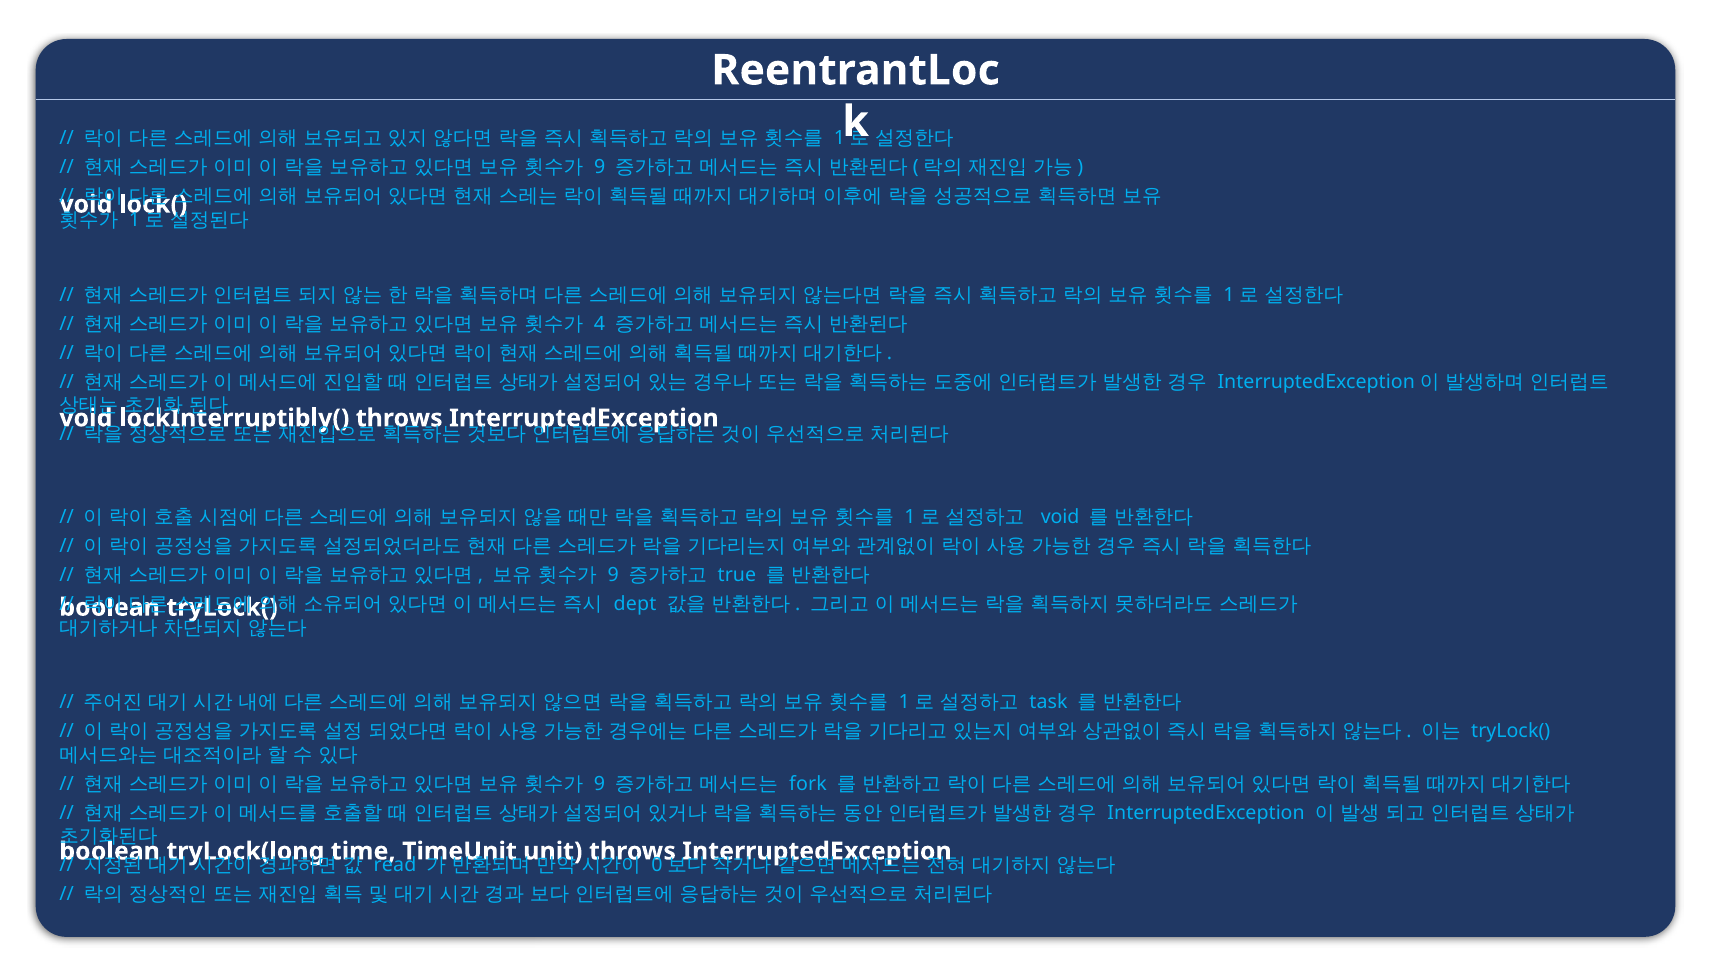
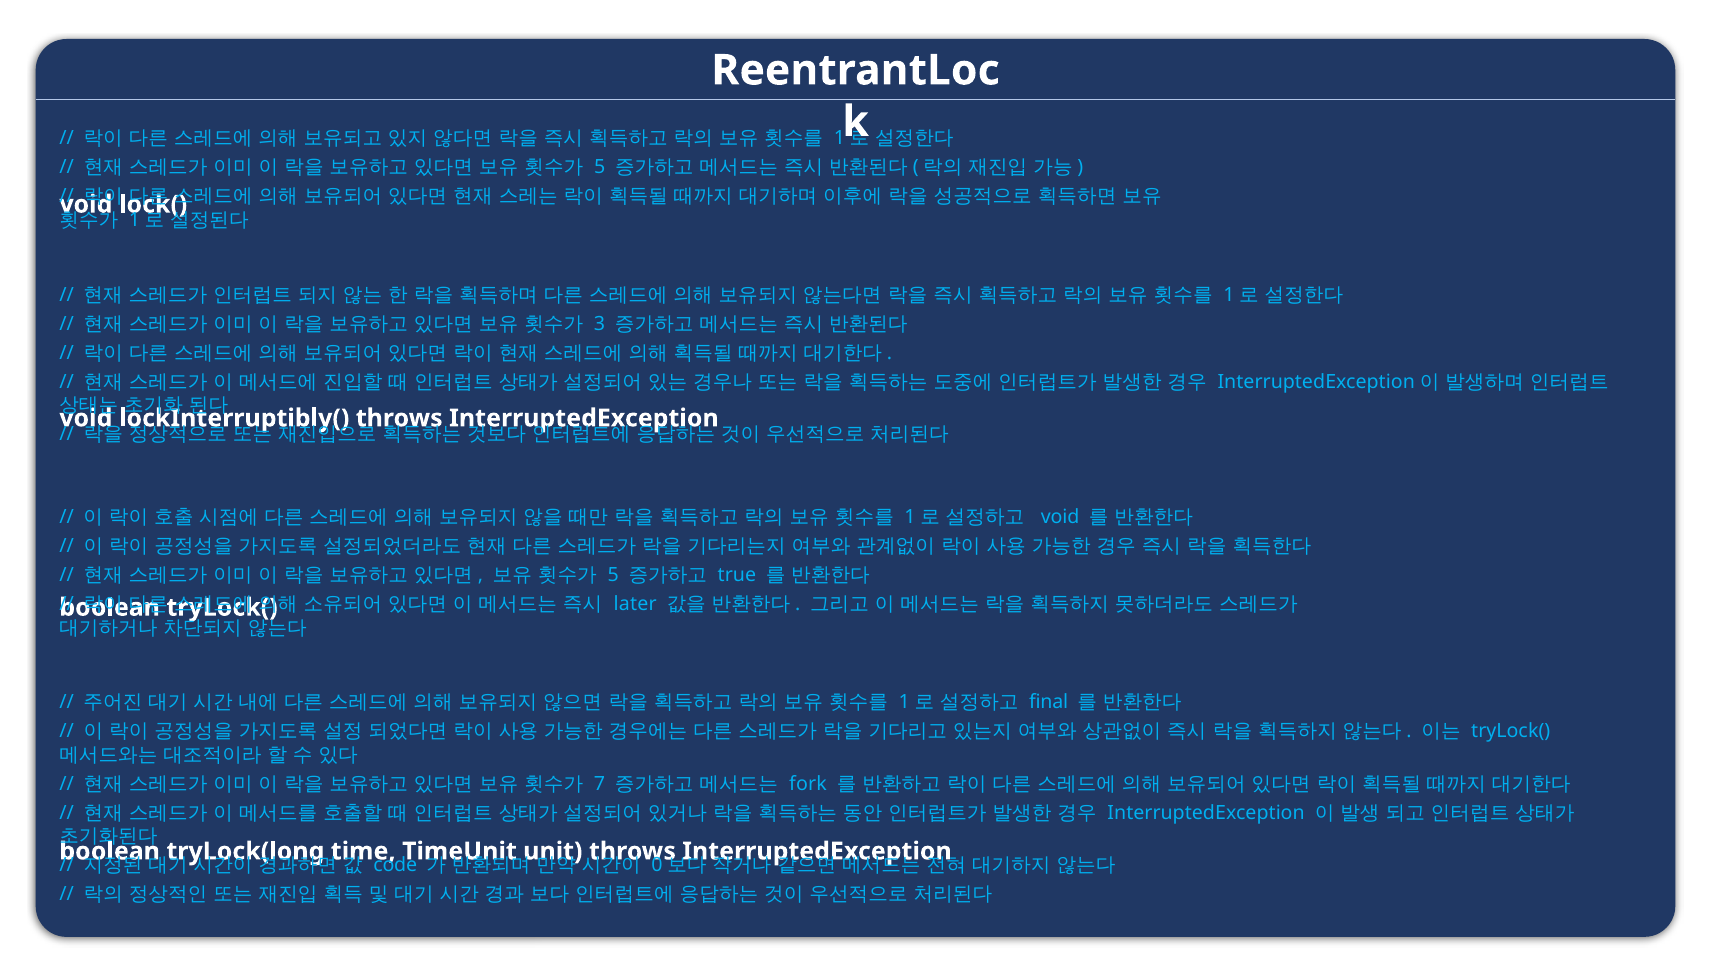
9: 9 -> 5 (600, 167)
4: 4 -> 3 (600, 324)
9: 9 -> 5 (613, 576)
dept: dept -> later (635, 604)
task: task -> final (1049, 703)
9: 9 -> 7 (600, 784)
read: read -> code (395, 865)
